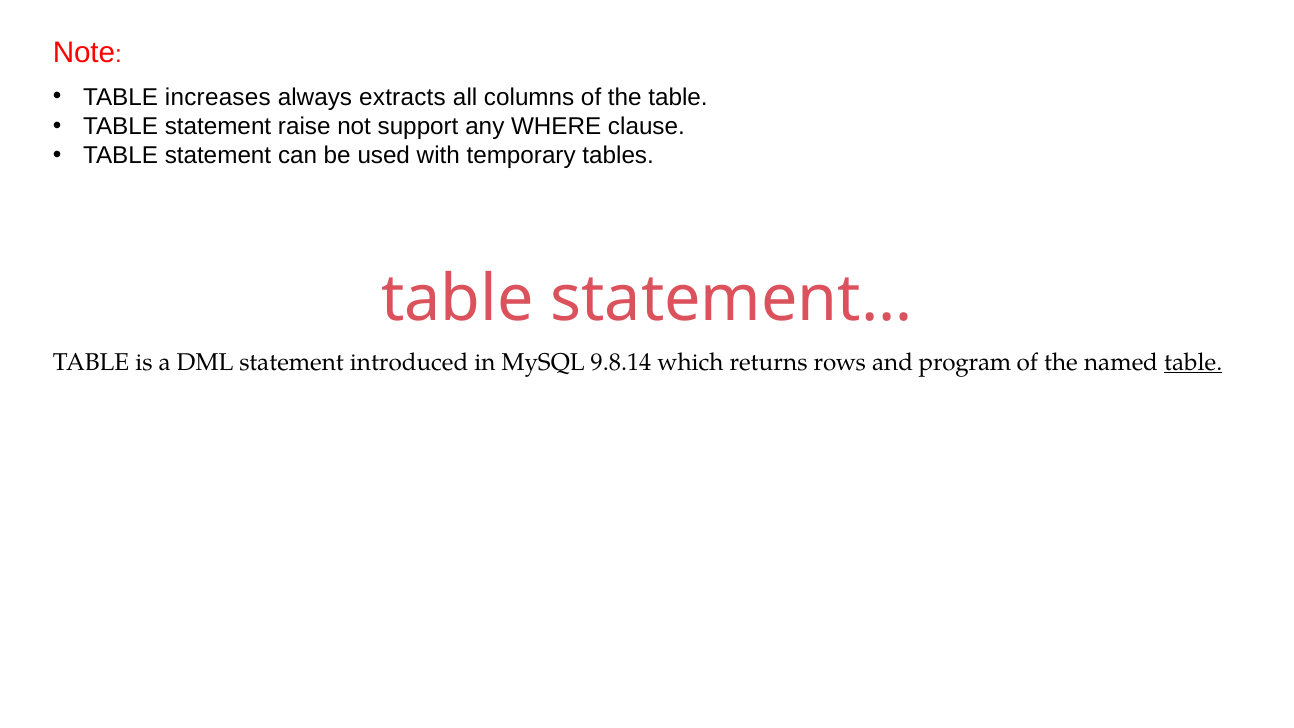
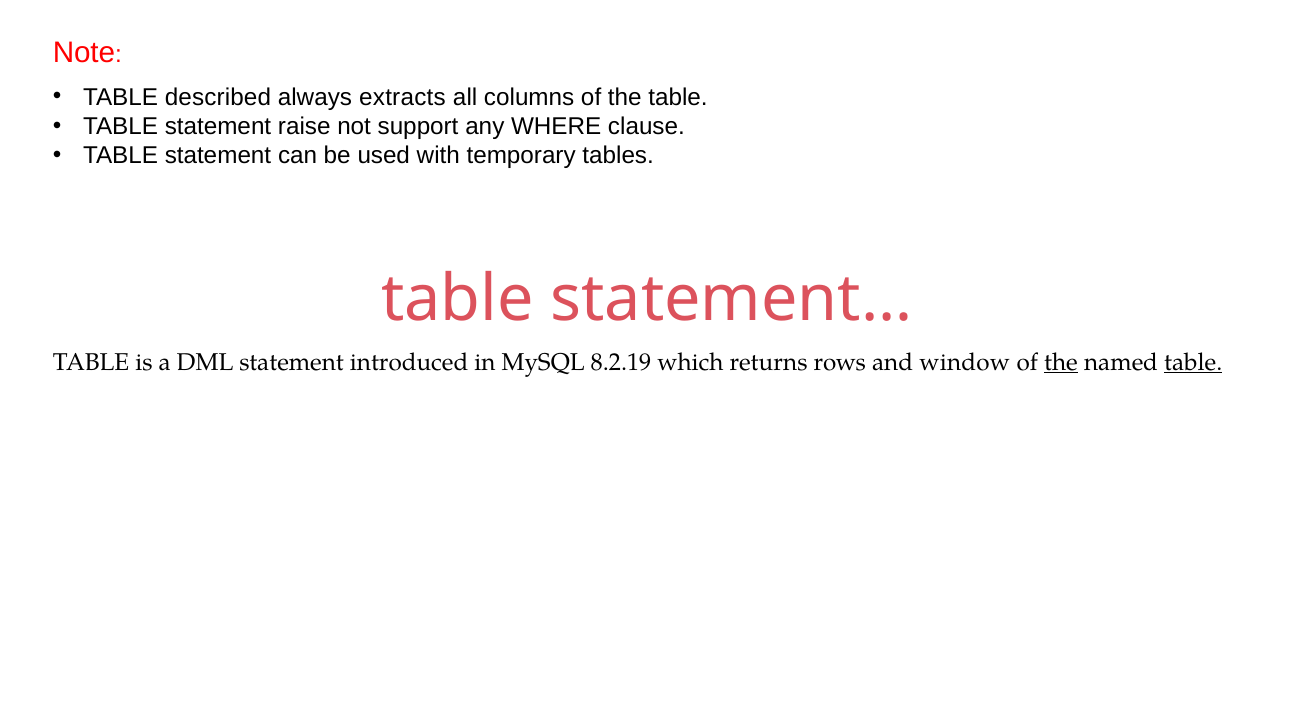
increases: increases -> described (218, 97)
9.8.14: 9.8.14 -> 8.2.19 (621, 362)
program: program -> window (965, 362)
the underline: none -> present (1061, 362)
